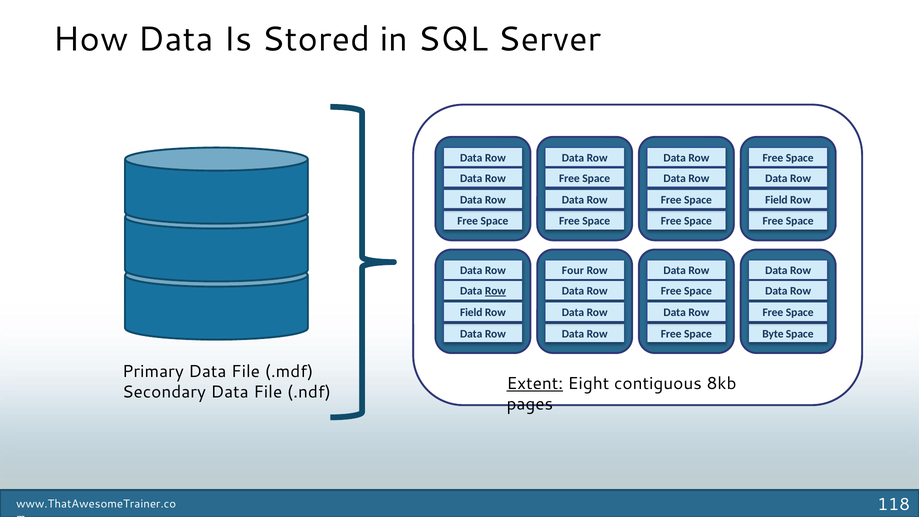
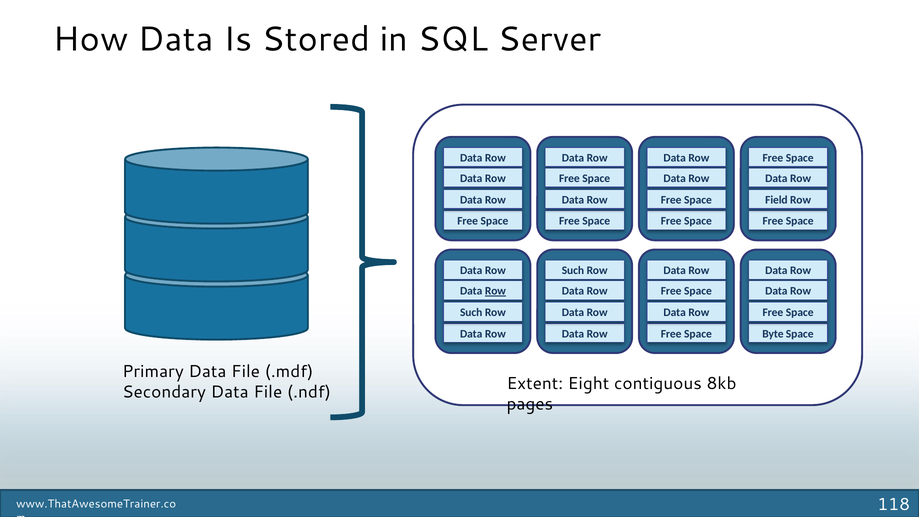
Four: Four -> Such (573, 270)
Field: Field -> Such (471, 313)
Extent underline: present -> none (535, 383)
